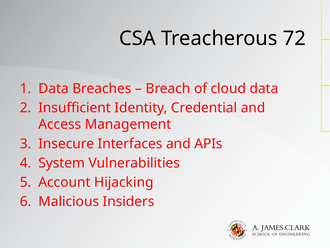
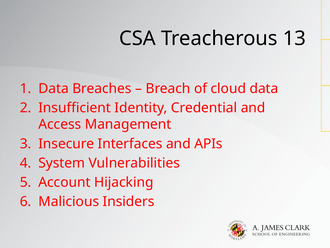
72: 72 -> 13 (294, 38)
